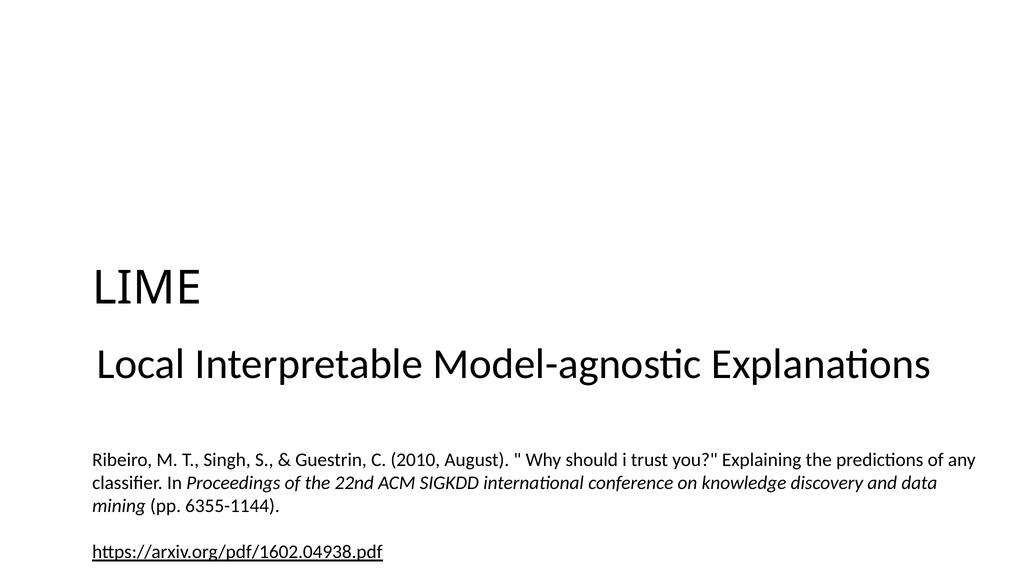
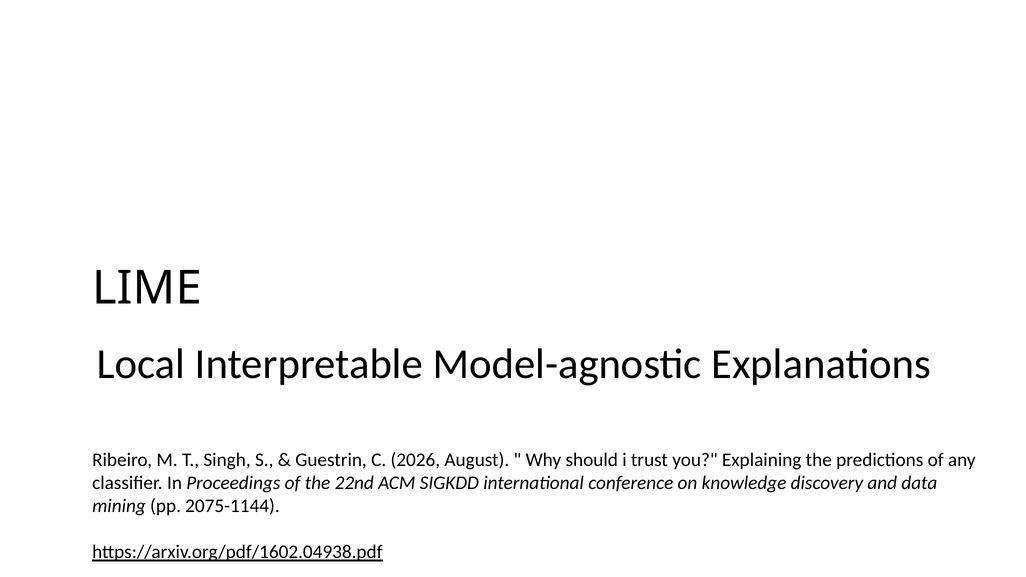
2010: 2010 -> 2026 (415, 460)
6355-1144: 6355-1144 -> 2075-1144 (232, 506)
